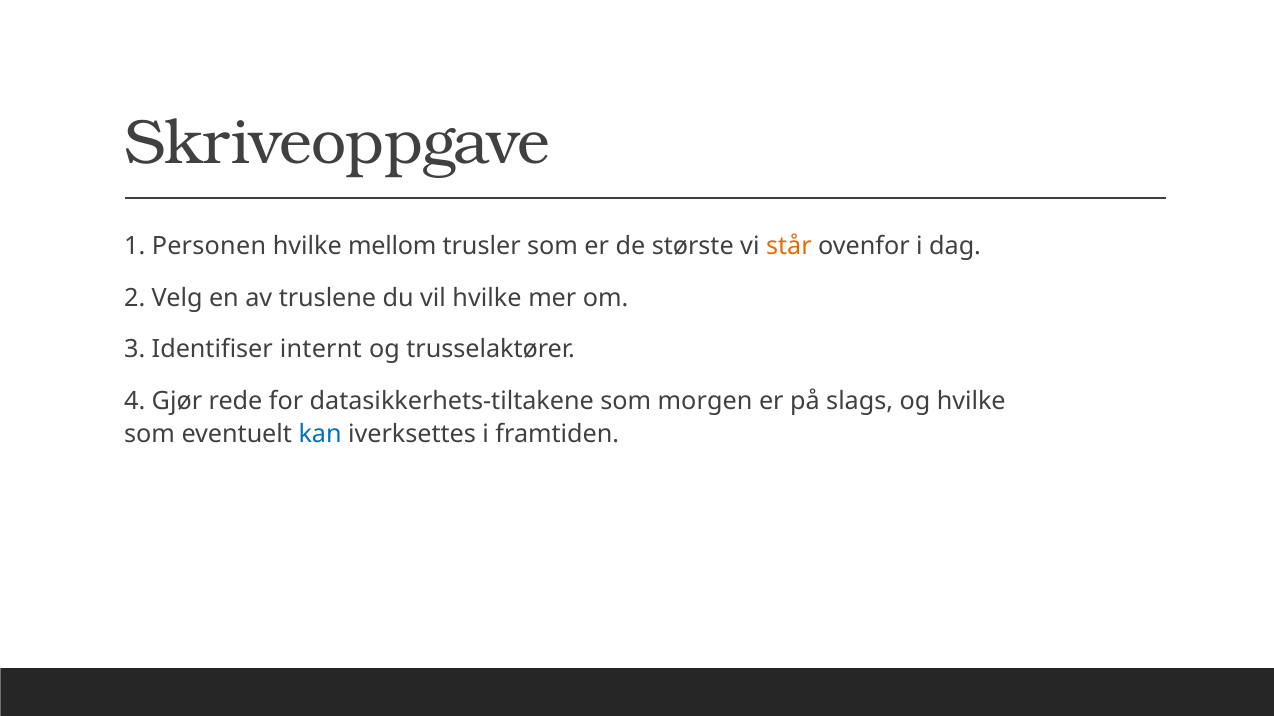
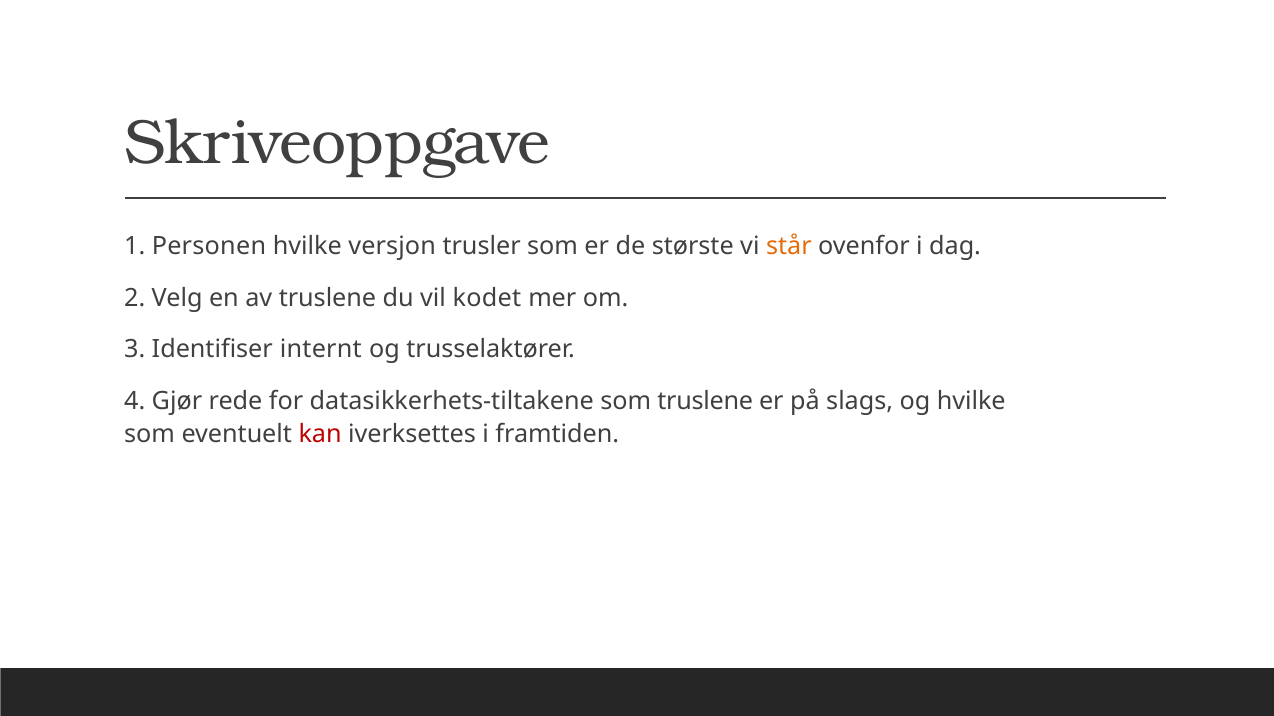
mellom: mellom -> versjon (392, 246)
vil hvilke: hvilke -> kodet (487, 298)
som morgen: morgen -> truslene (705, 402)
kan colour: blue -> red (320, 435)
